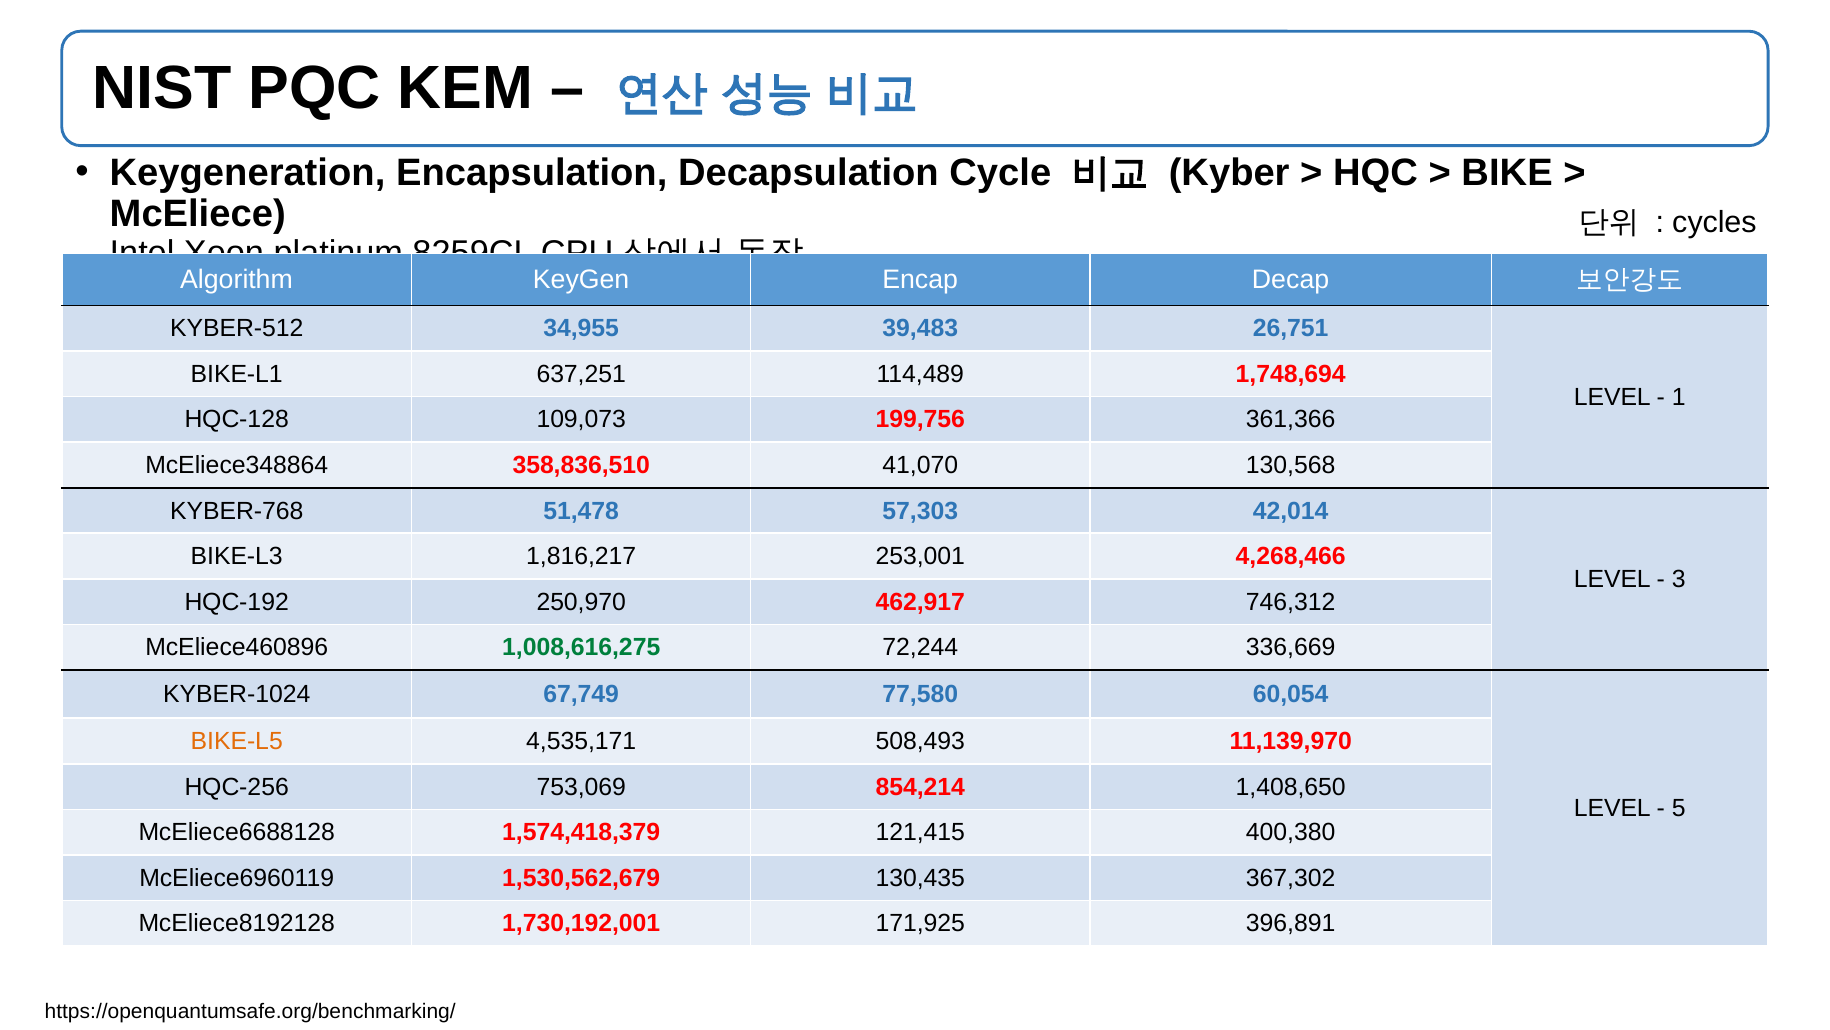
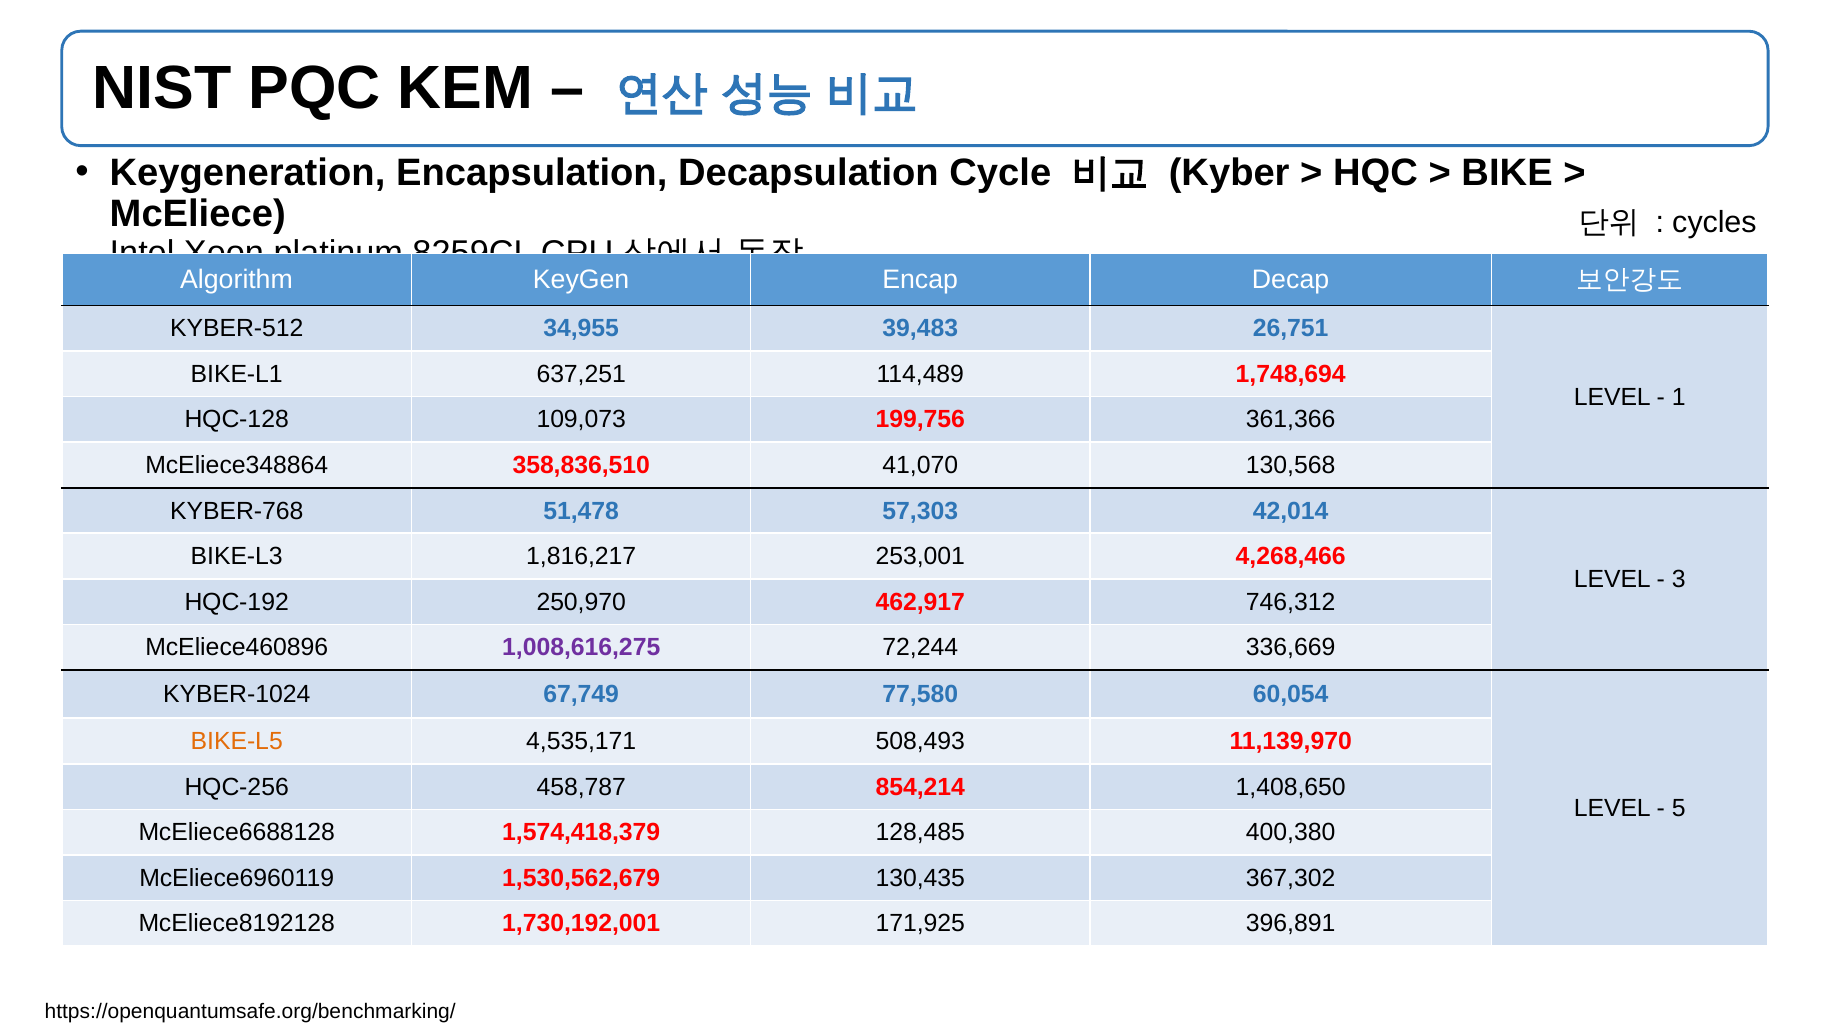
1,008,616,275 colour: green -> purple (581, 647)
753,069: 753,069 -> 458,787 (581, 787)
121,415: 121,415 -> 128,485 (920, 832)
